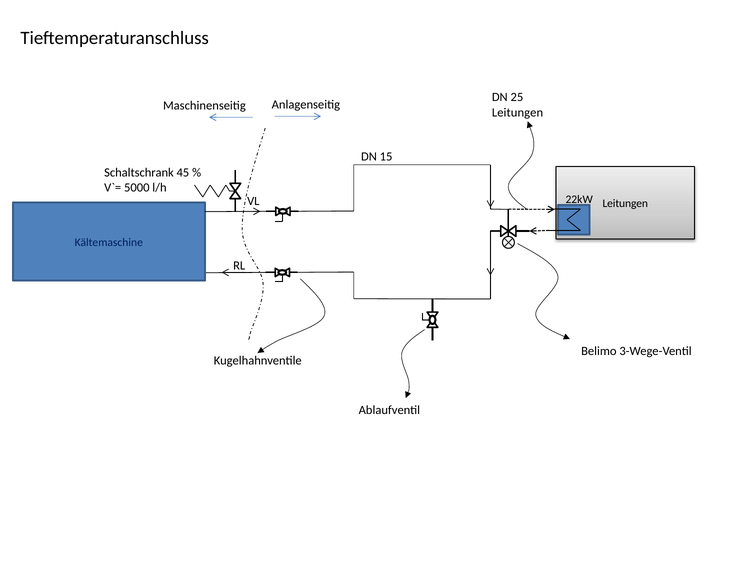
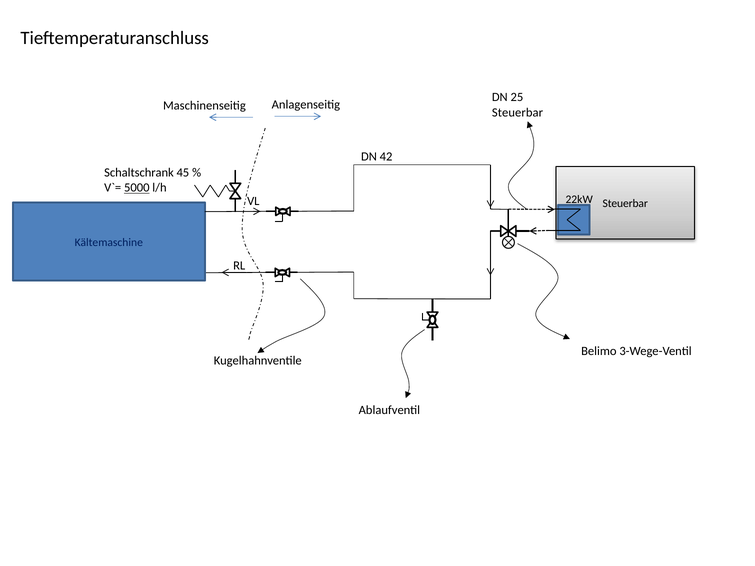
Leitungen: Leitungen -> Steuerbar (518, 112)
15: 15 -> 42 (386, 156)
5000 underline: none -> present (137, 188)
Leitungen: Leitungen -> Steuerbar (625, 204)
